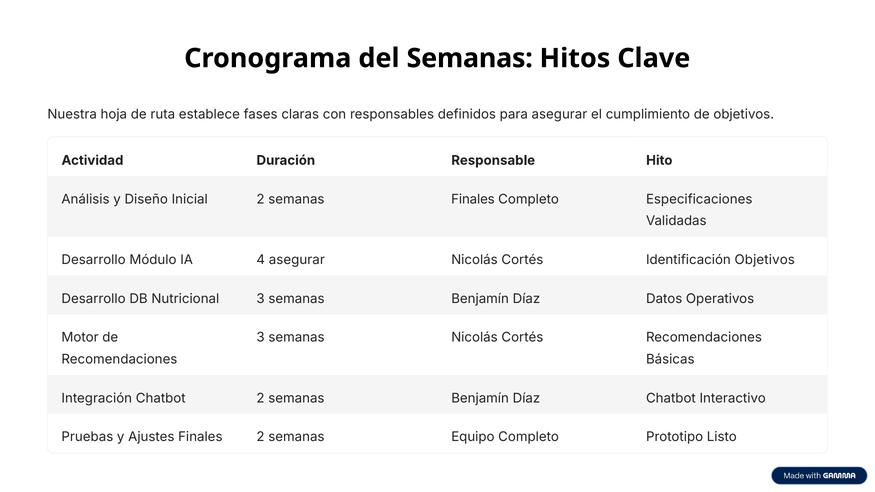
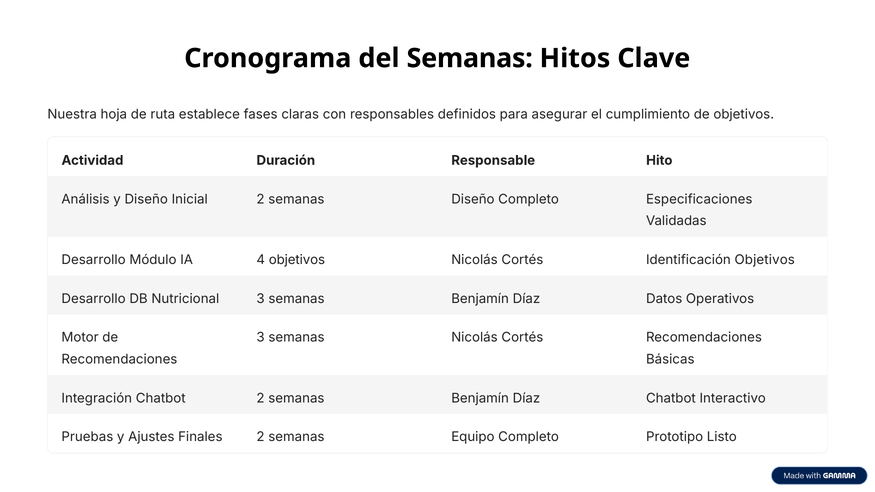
semanas Finales: Finales -> Diseño (473, 199)
4 asegurar: asegurar -> objetivos (297, 260)
